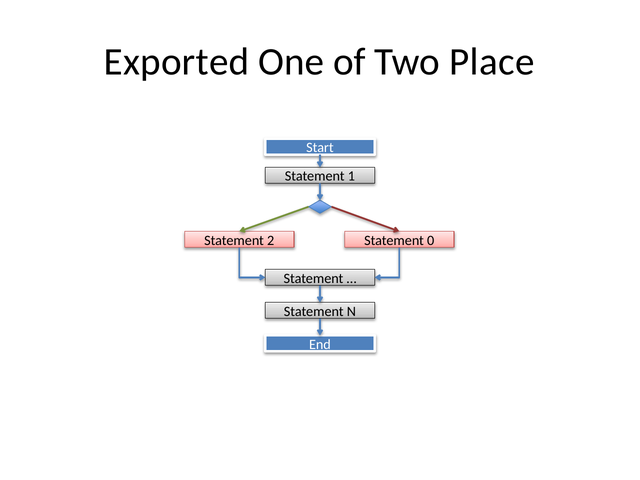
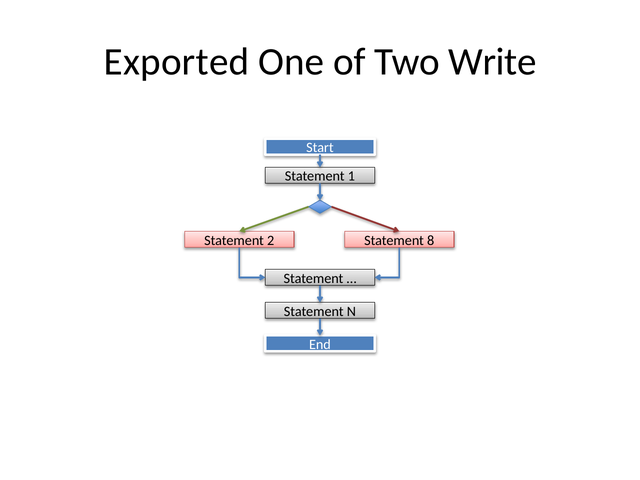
Place: Place -> Write (492, 62)
0: 0 -> 8 (431, 240)
